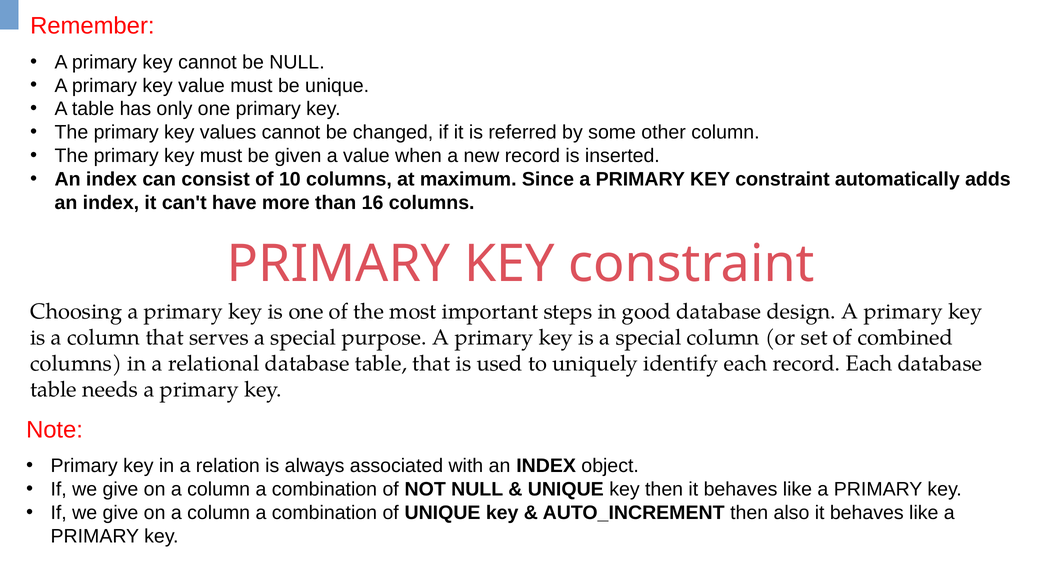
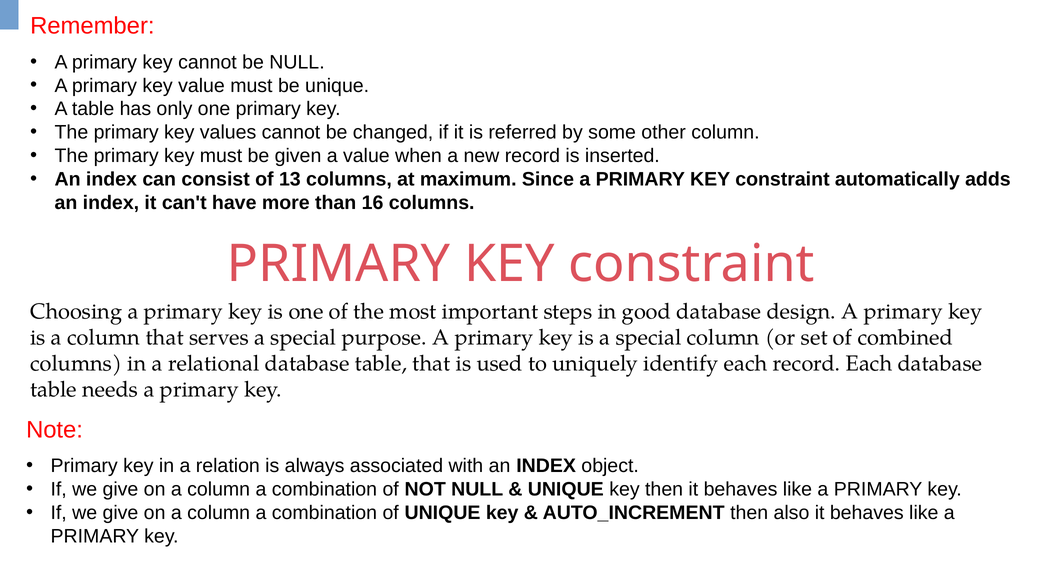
10: 10 -> 13 (290, 179)
